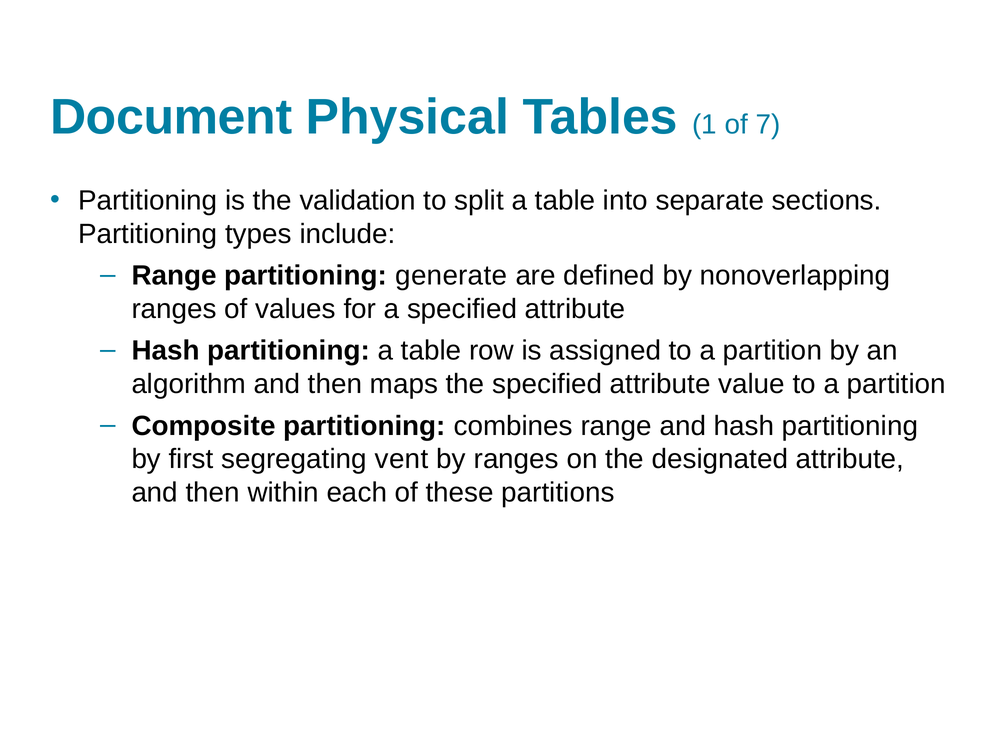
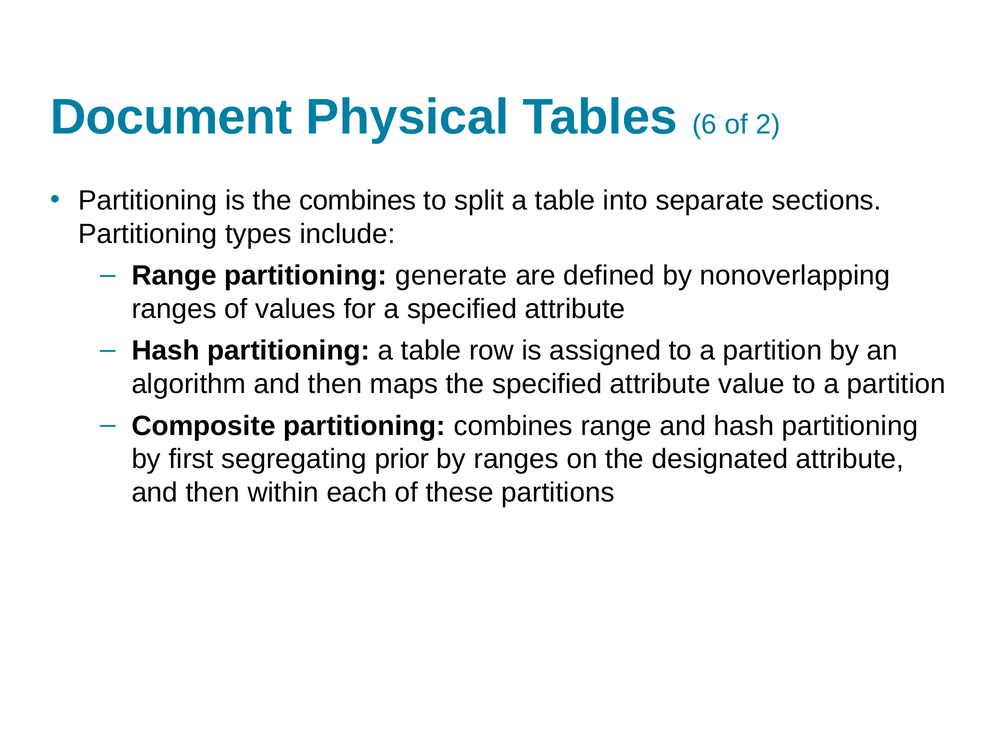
1: 1 -> 6 (705, 125)
7: 7 -> 2 (768, 125)
the validation: validation -> combines (358, 201)
vent: vent -> prior (402, 460)
